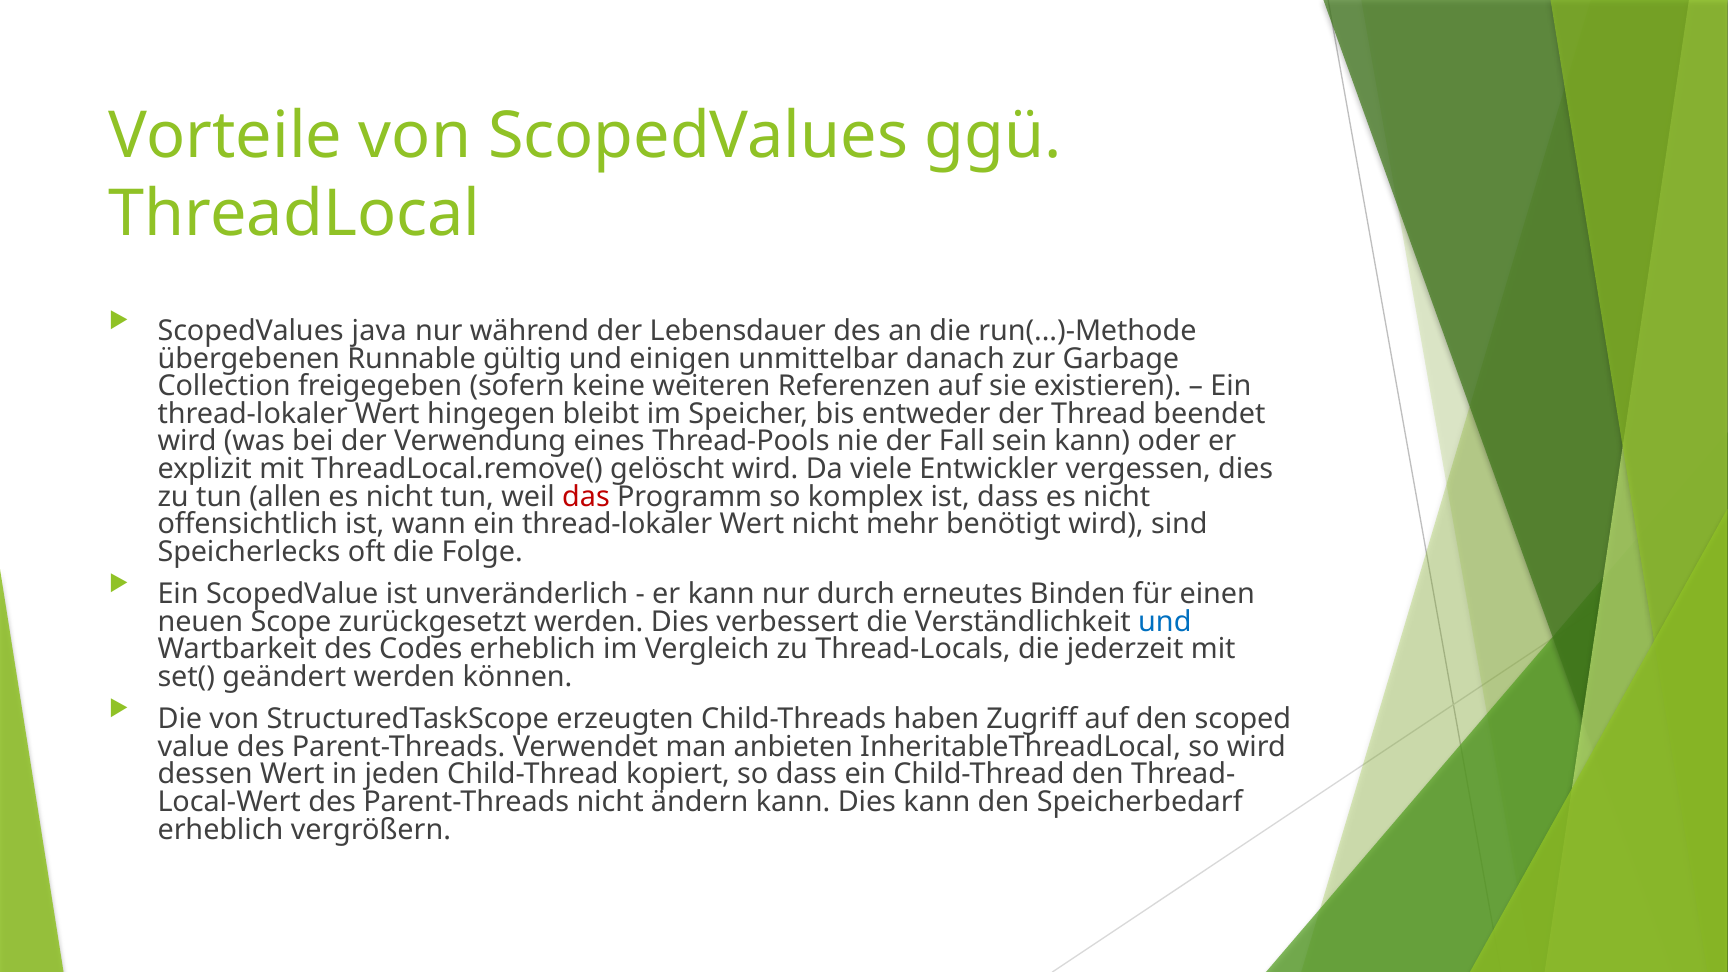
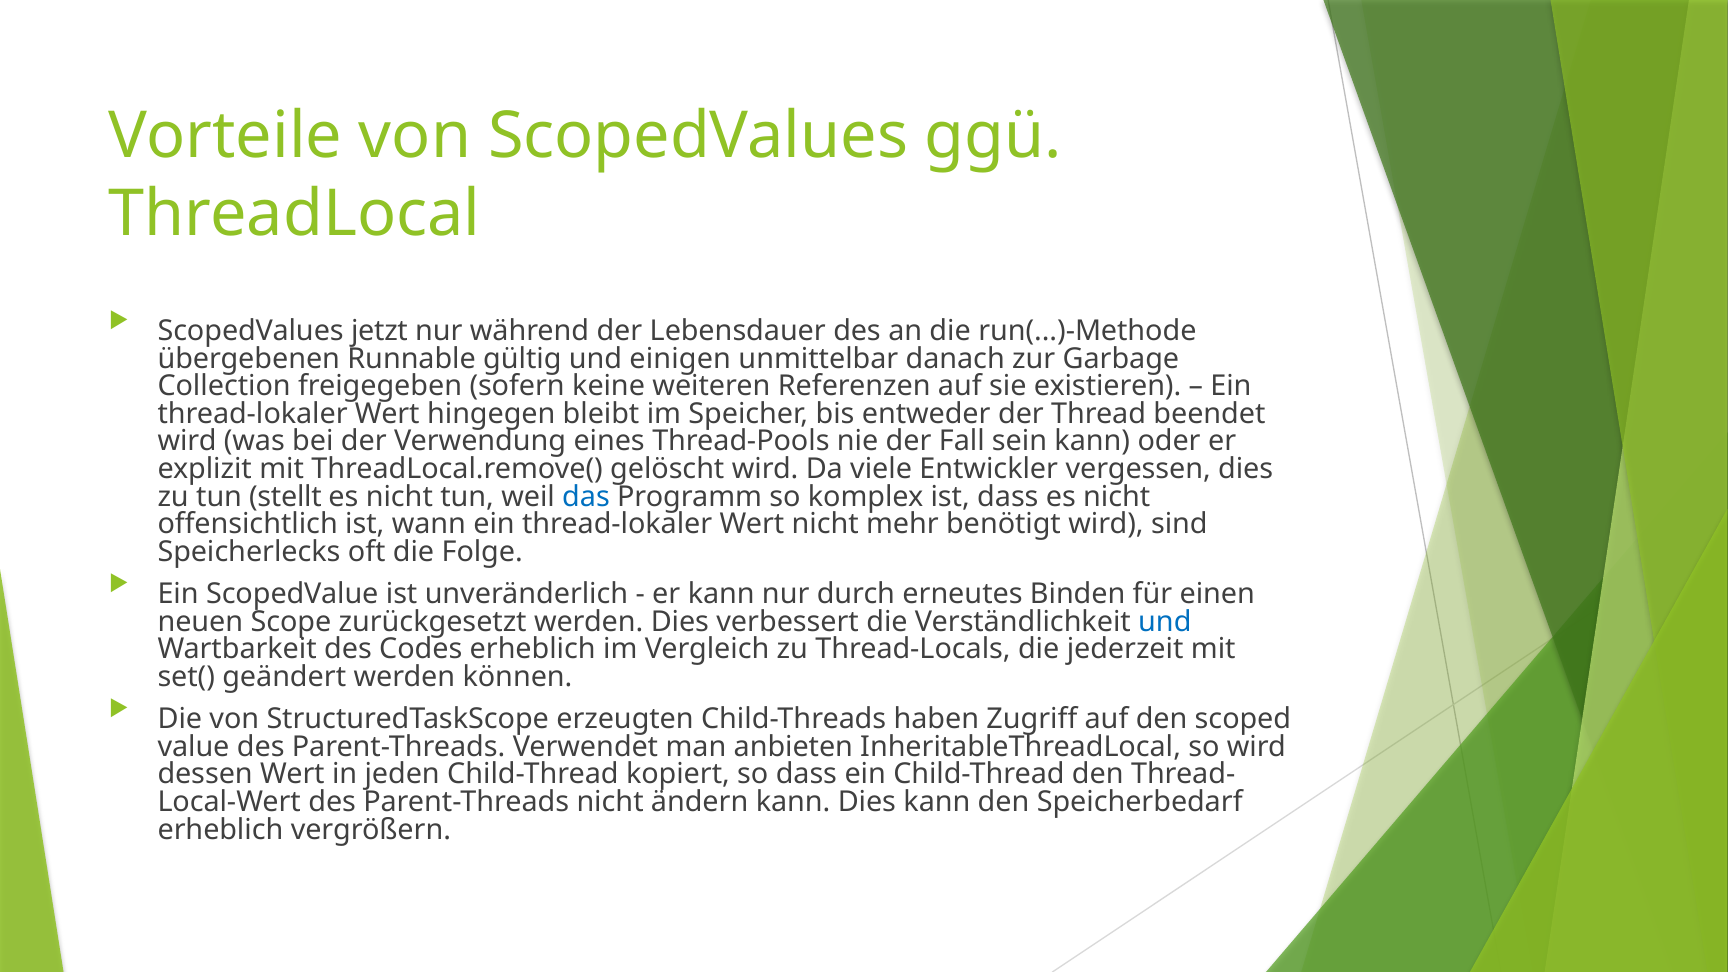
java: java -> jetzt (379, 331)
allen: allen -> stellt (285, 497)
das colour: red -> blue (586, 497)
